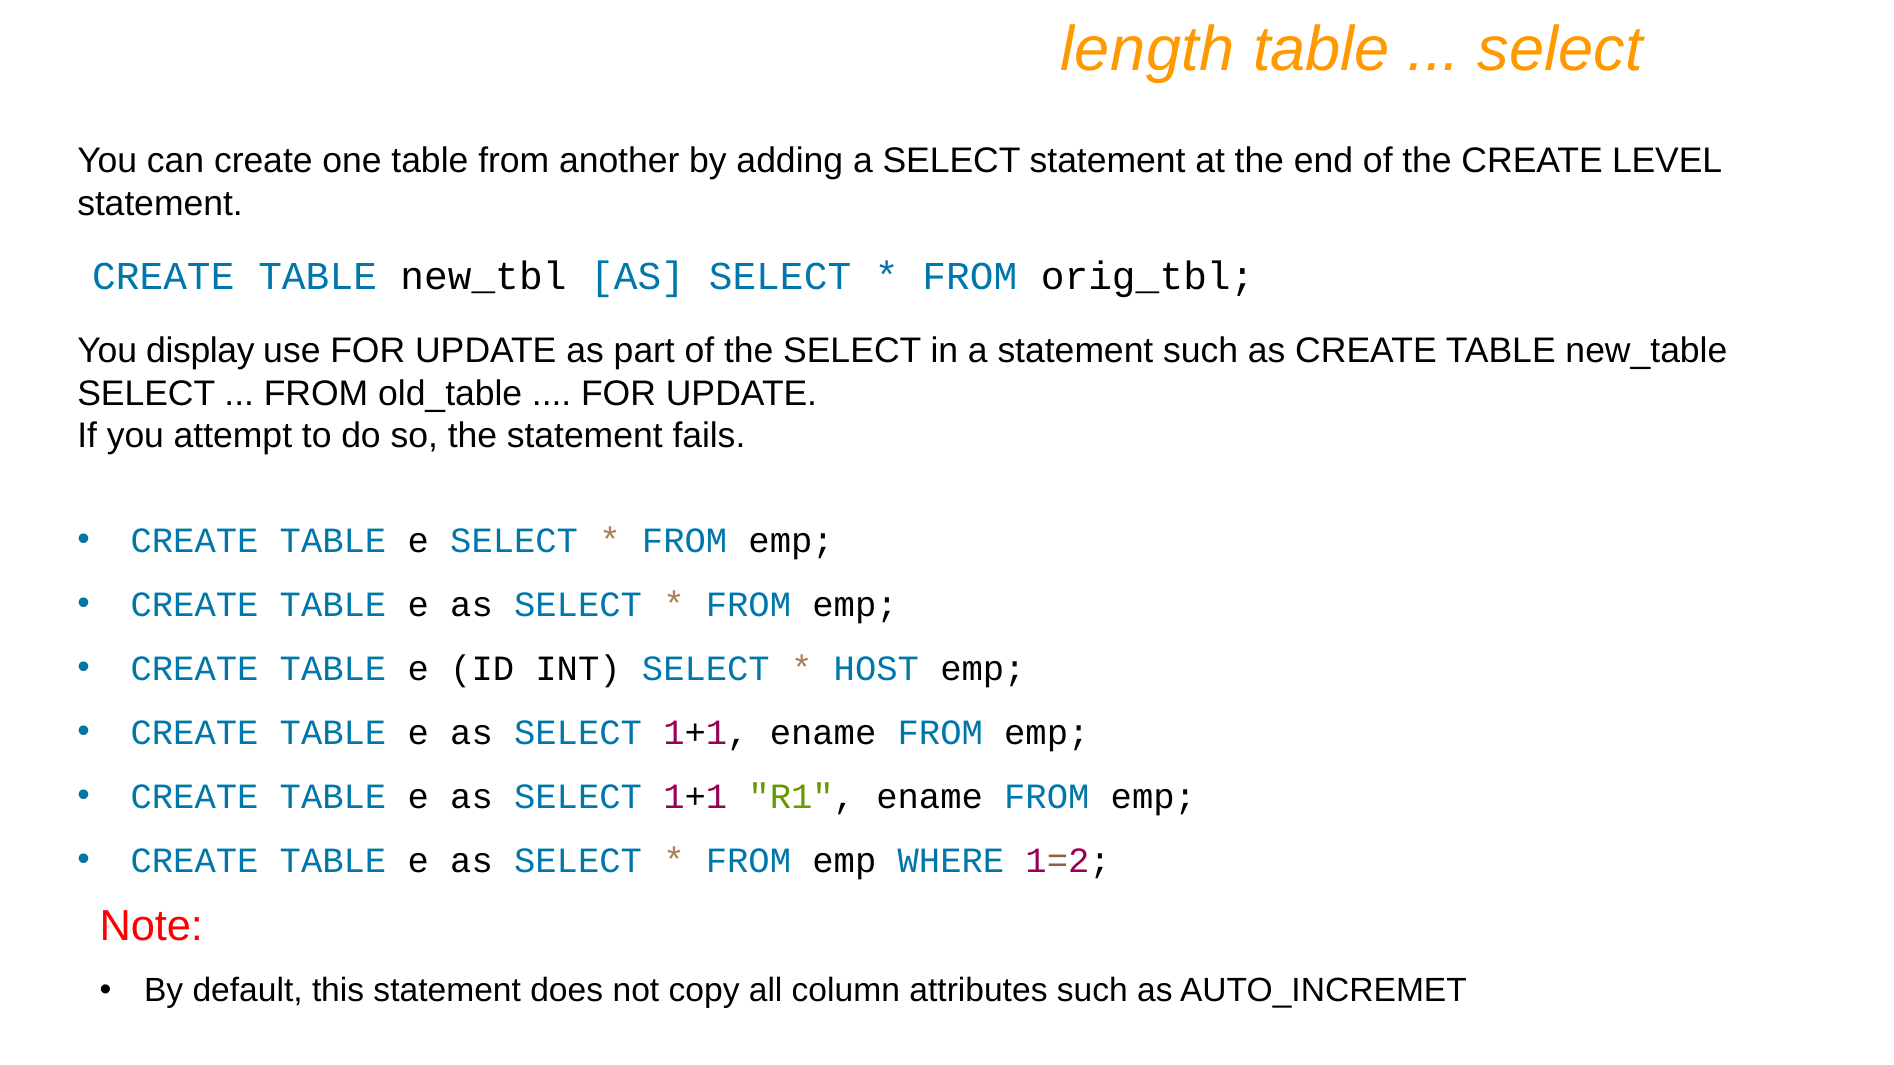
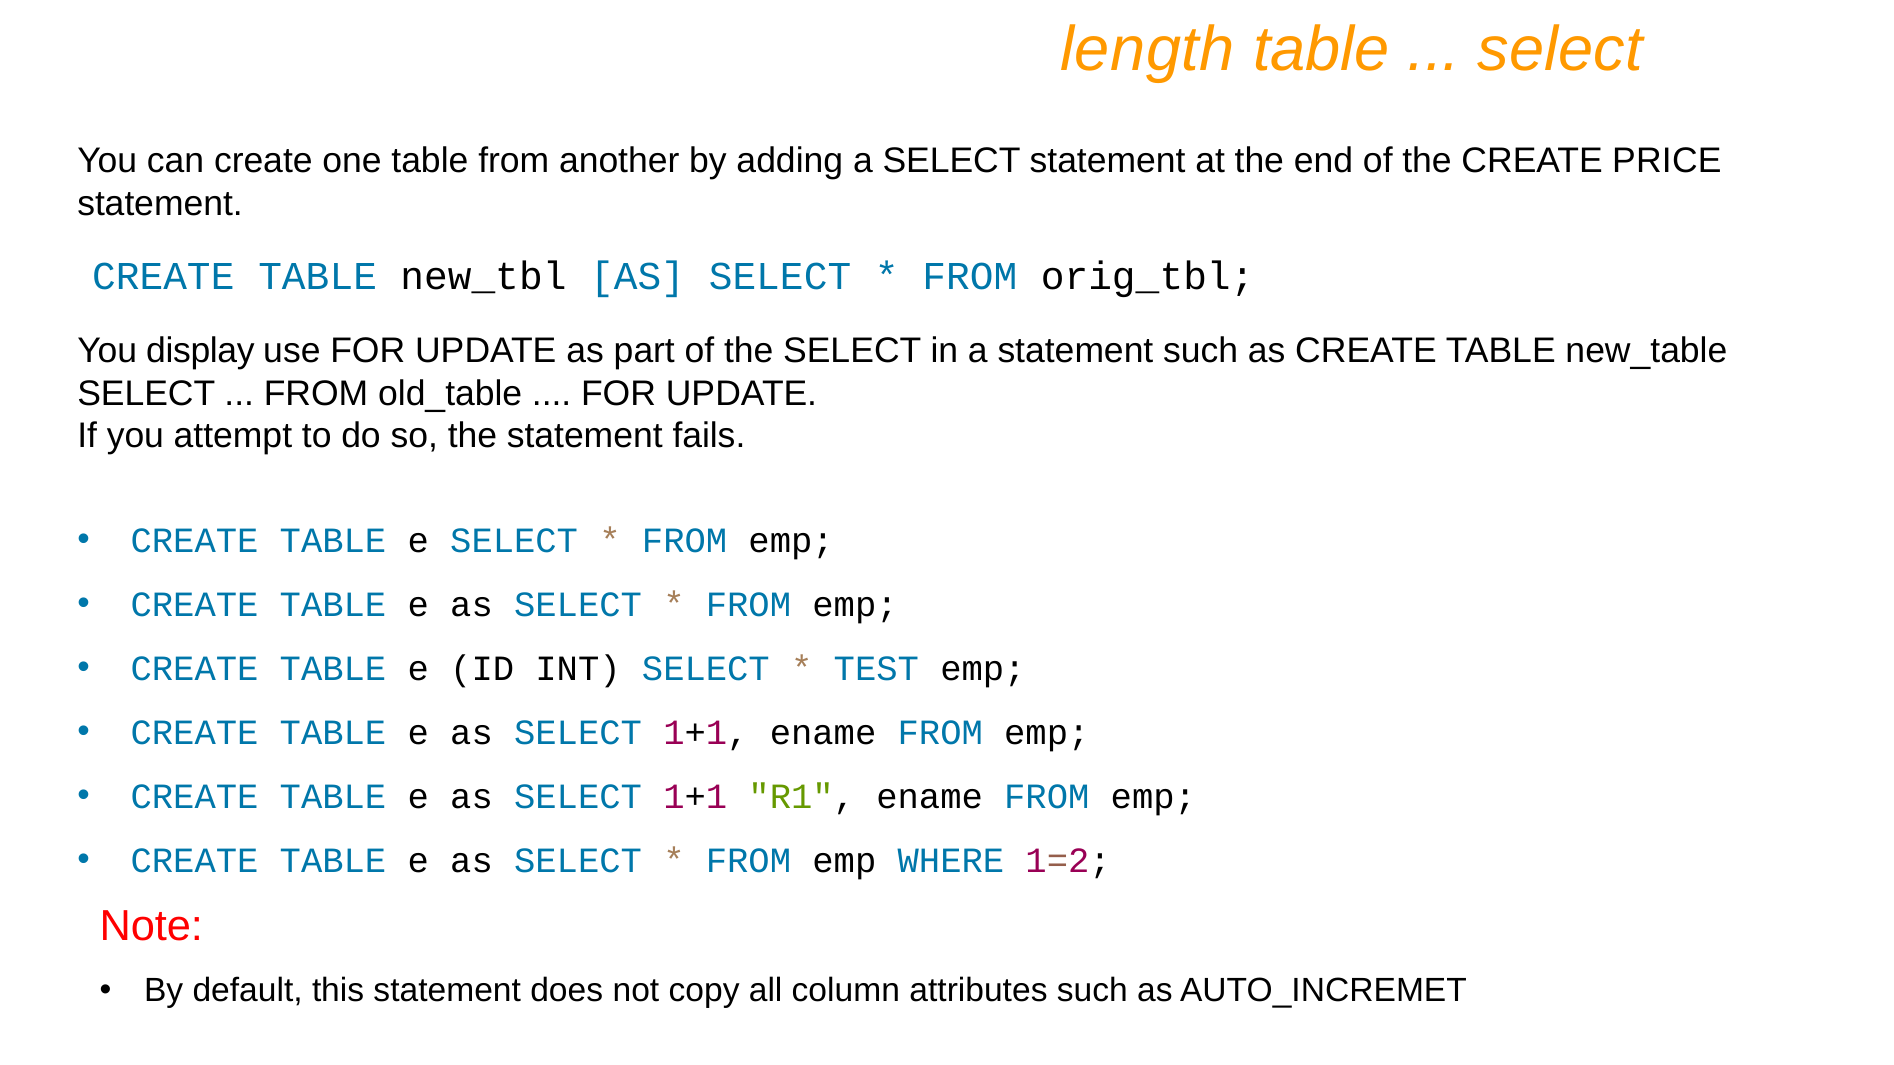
LEVEL: LEVEL -> PRICE (1667, 161)
HOST: HOST -> TEST (876, 669)
